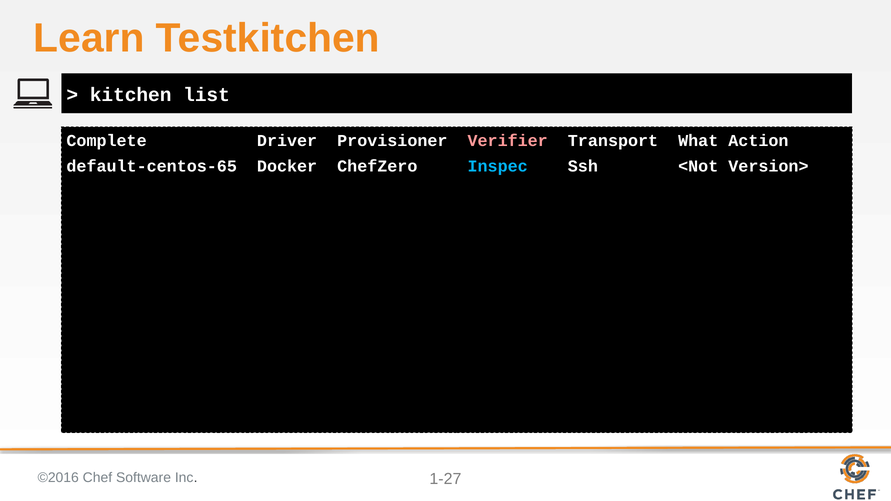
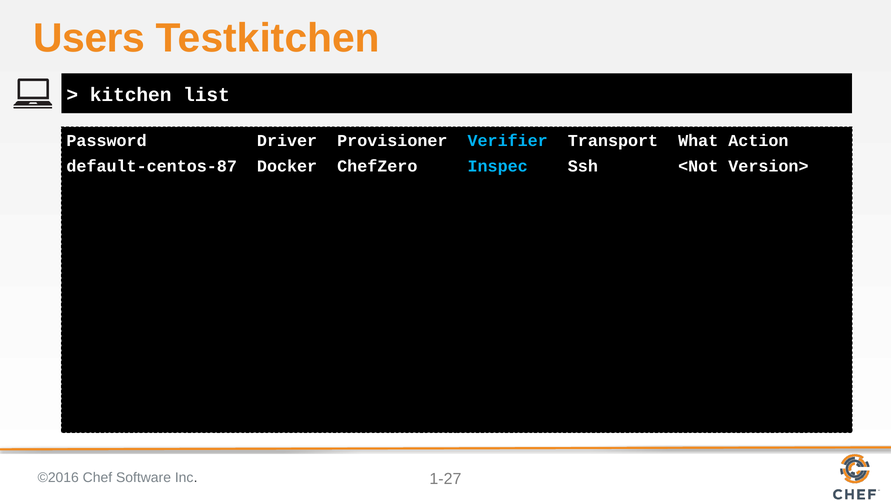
Learn: Learn -> Users (89, 39)
Complete: Complete -> Password (107, 141)
Verifier colour: pink -> light blue (508, 141)
default-centos-65: default-centos-65 -> default-centos-87 (152, 166)
